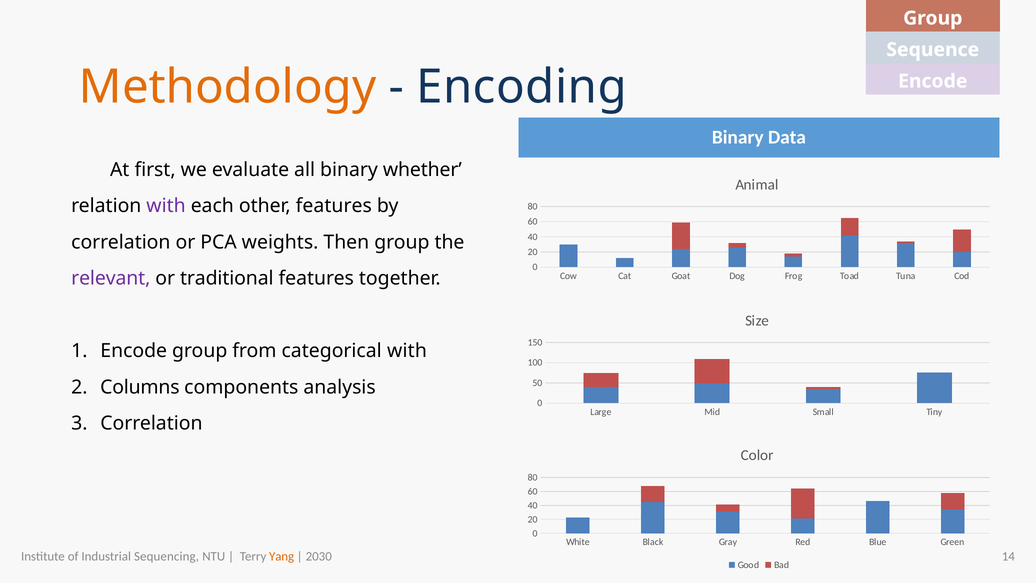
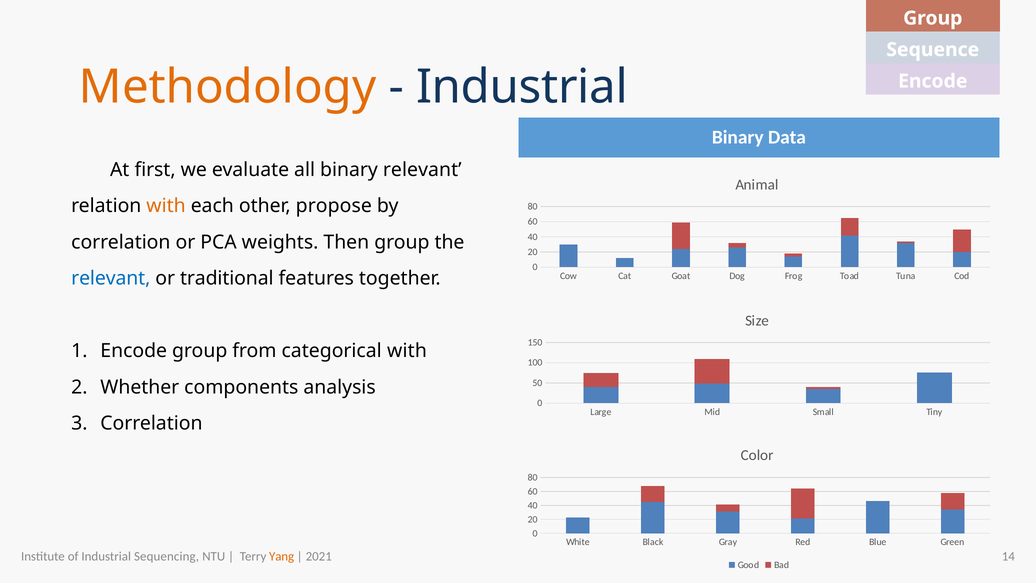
Encoding: Encoding -> Industrial (522, 87)
binary whether: whether -> relevant (422, 170)
with colour: purple -> orange (166, 206)
other features: features -> propose (334, 206)
relevant colour: purple -> blue (111, 278)
Columns: Columns -> Whether (140, 387)
2030: 2030 -> 2021 (319, 556)
